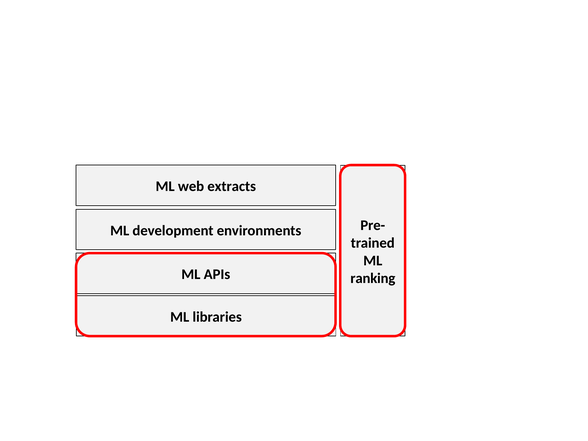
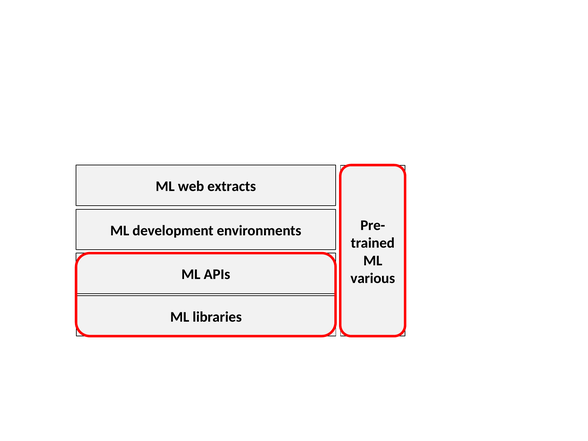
ranking: ranking -> various (373, 278)
